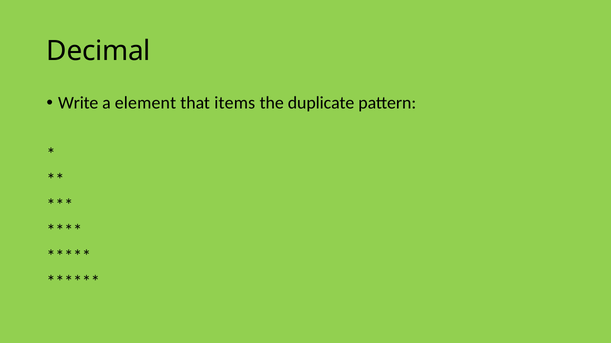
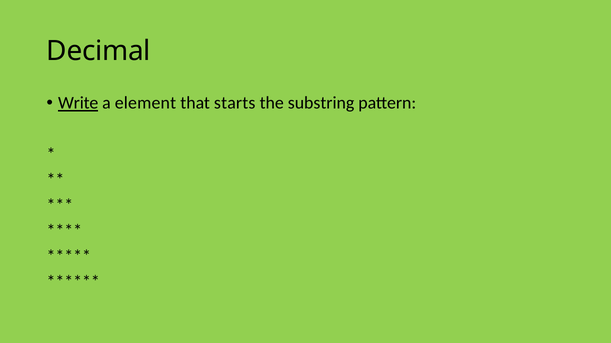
Write underline: none -> present (78, 103)
items: items -> starts (235, 103)
duplicate: duplicate -> substring (321, 103)
